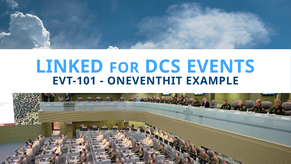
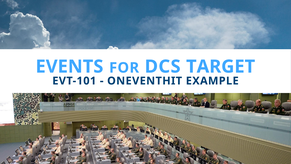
LINKED: LINKED -> EVENTS (69, 66)
EVENTS: EVENTS -> TARGET (221, 66)
